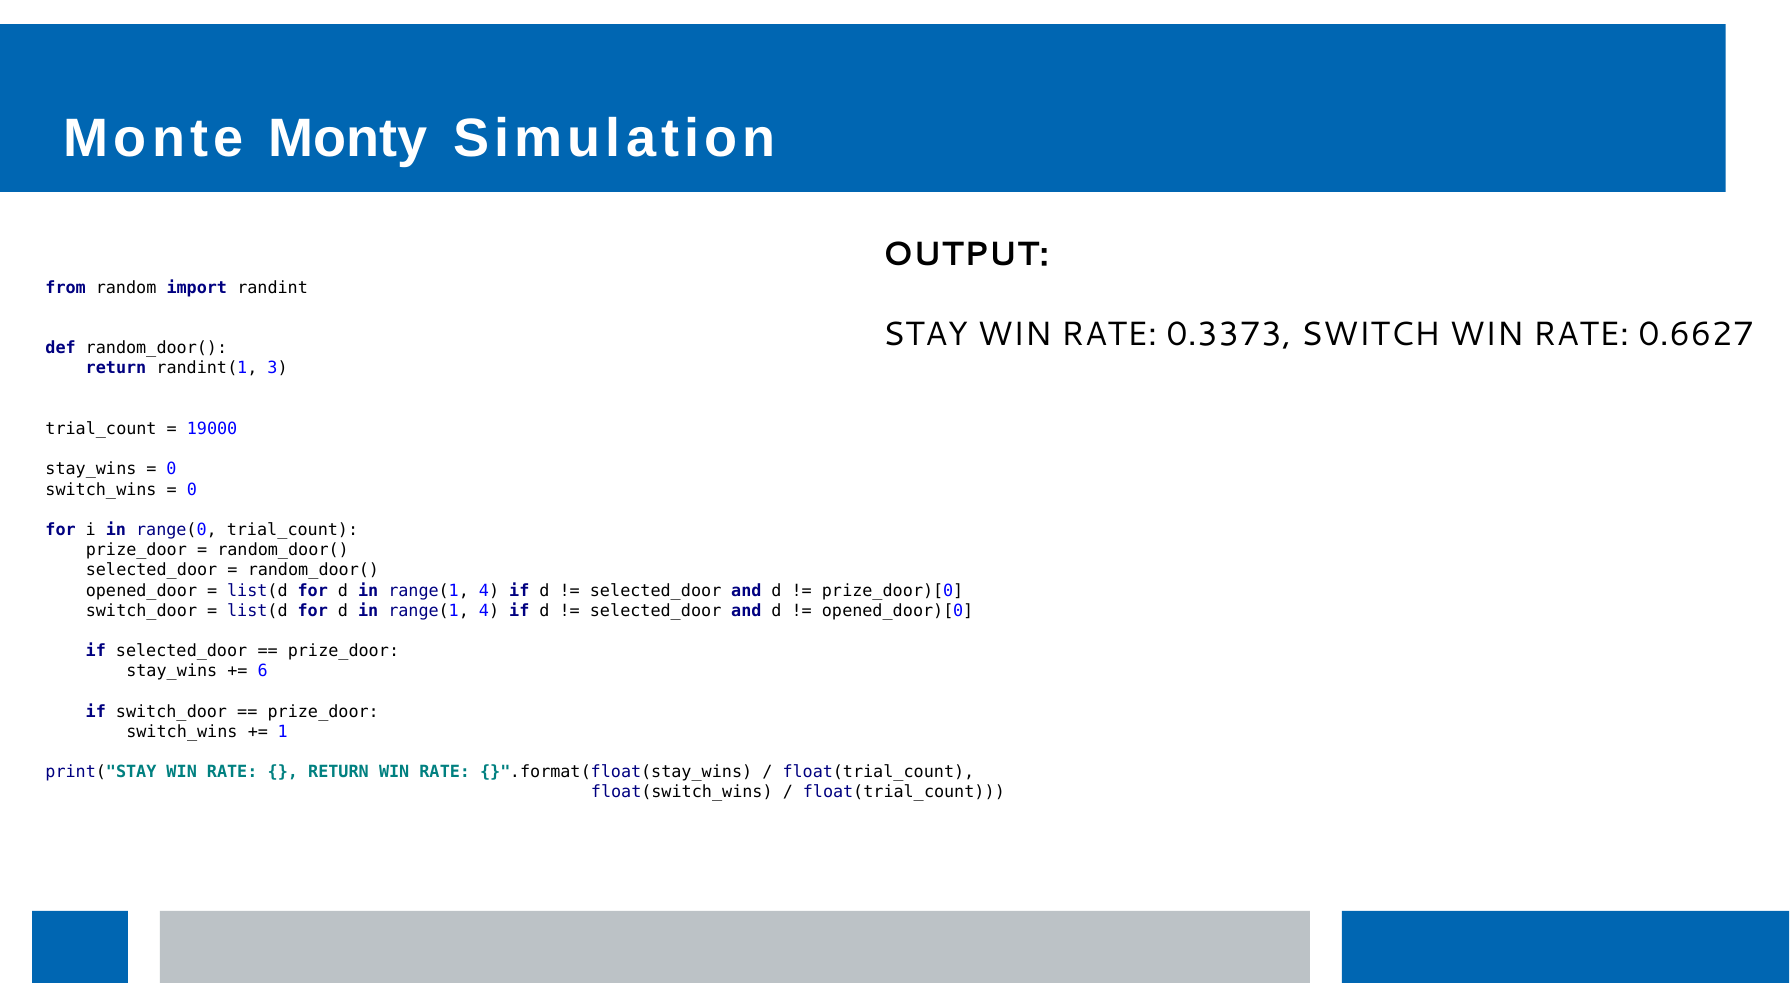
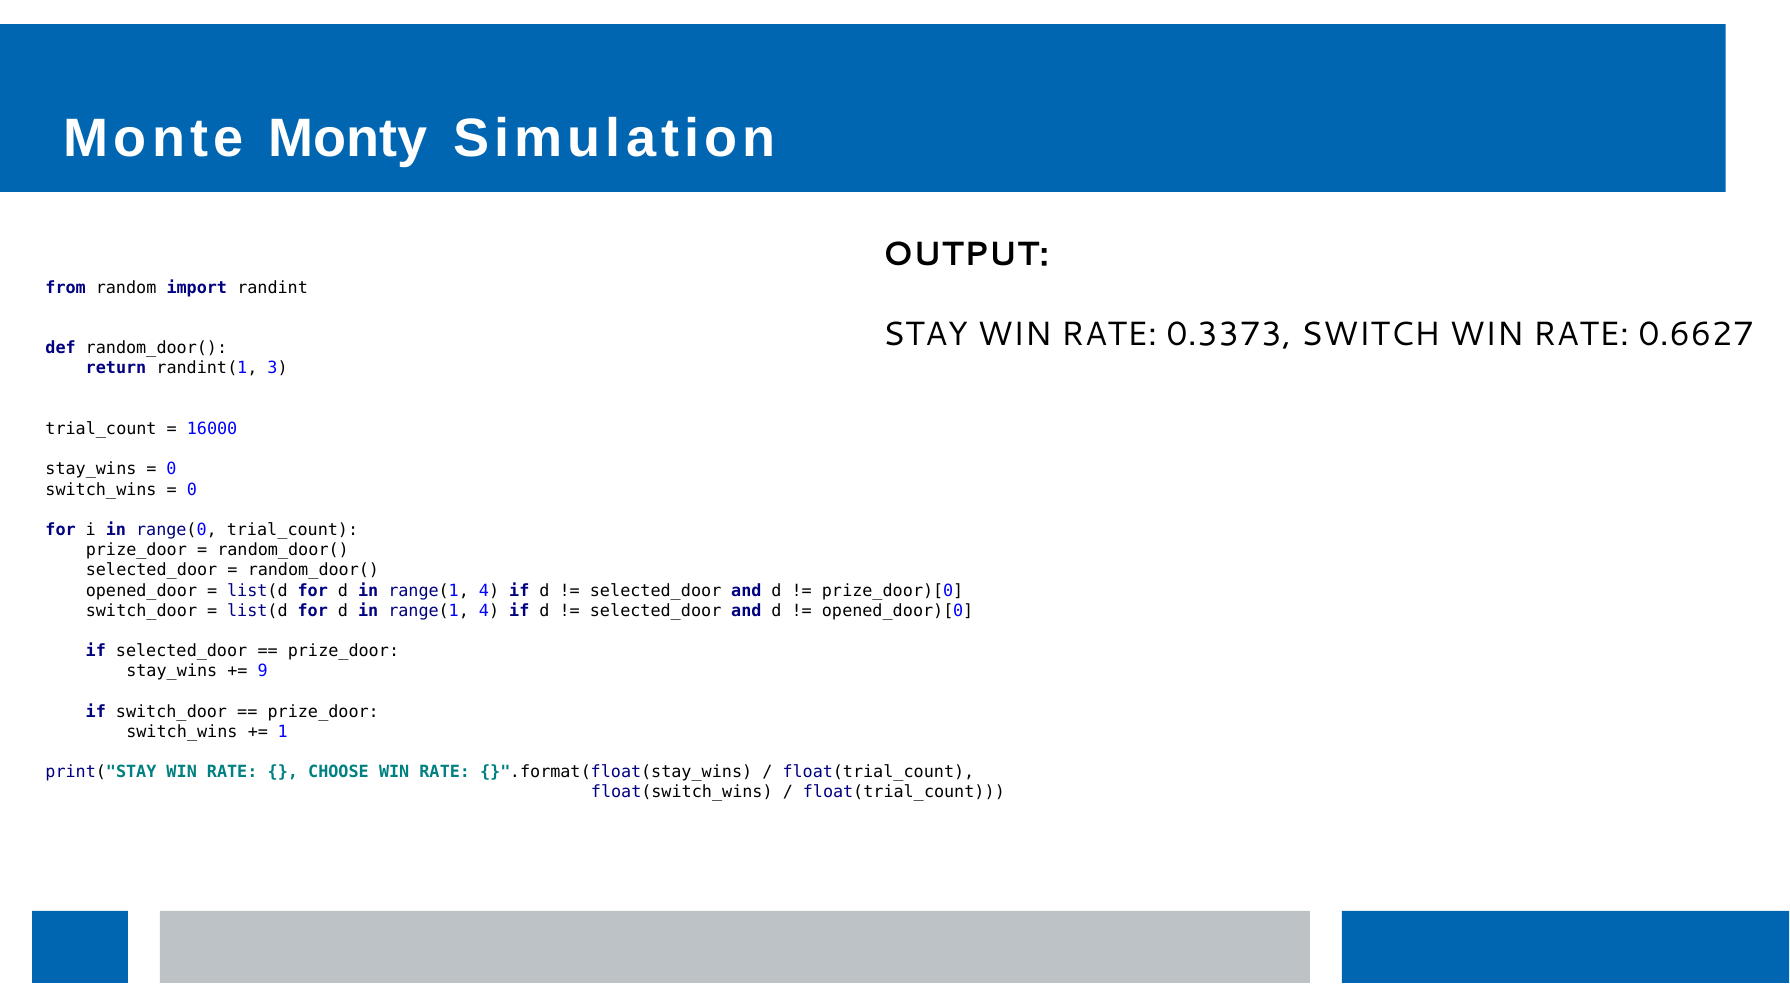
19000: 19000 -> 16000 (212, 429)
6: 6 -> 9 (263, 671)
RETURN: RETURN -> CHOOSE (339, 772)
